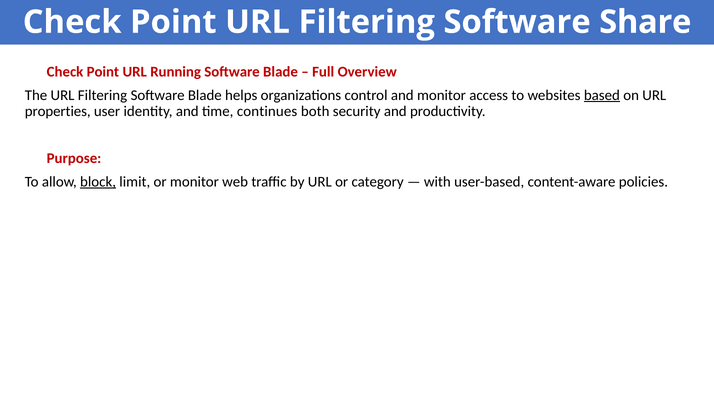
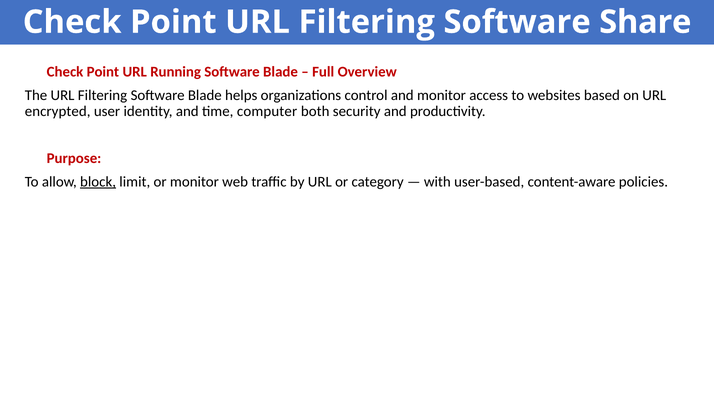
based underline: present -> none (602, 95)
properties: properties -> encrypted (58, 111)
continues: continues -> computer (267, 111)
